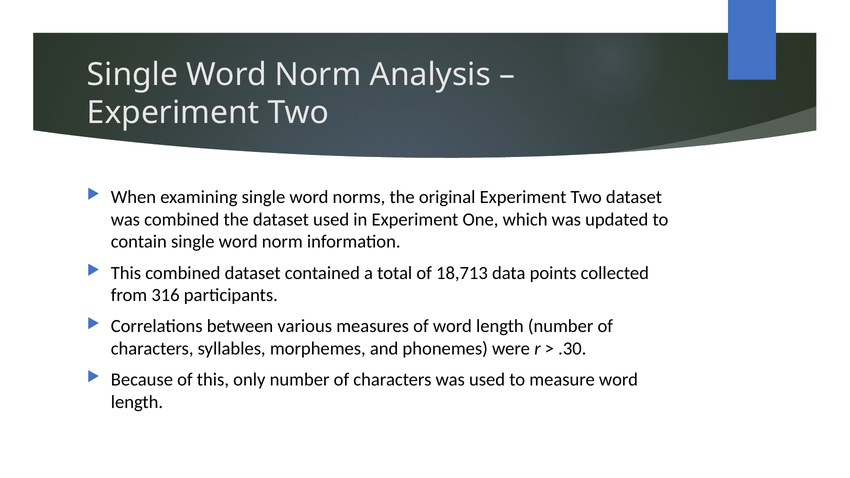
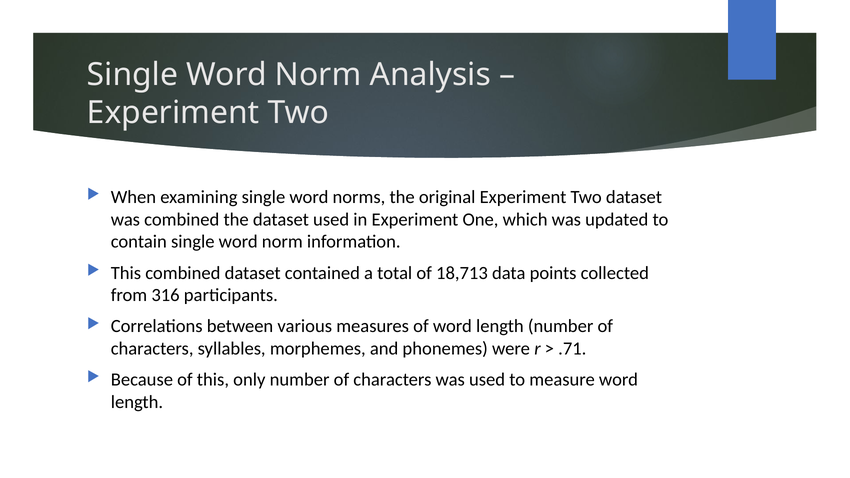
.30: .30 -> .71 (572, 349)
